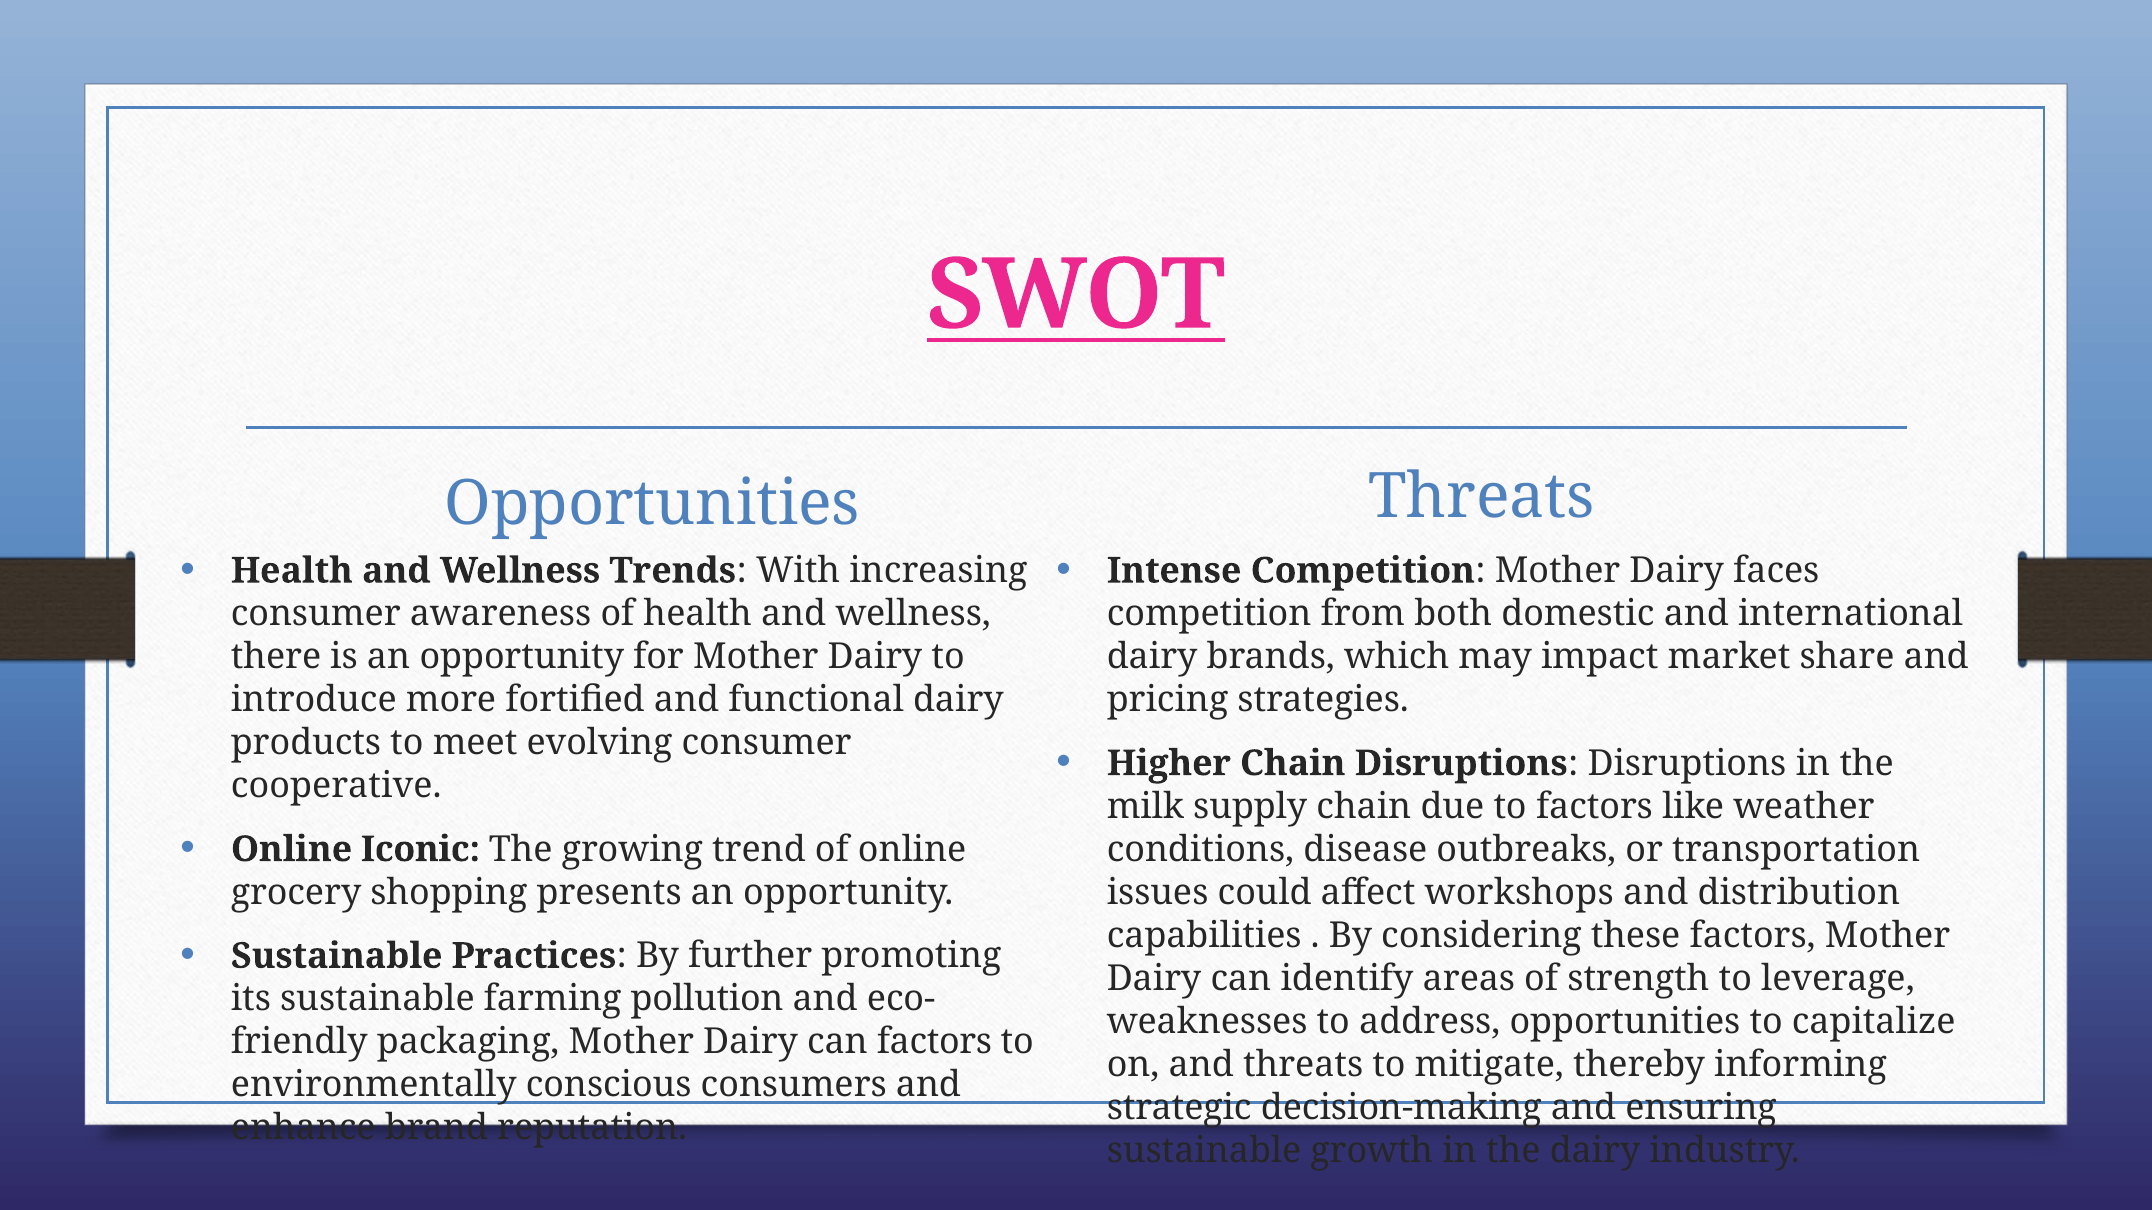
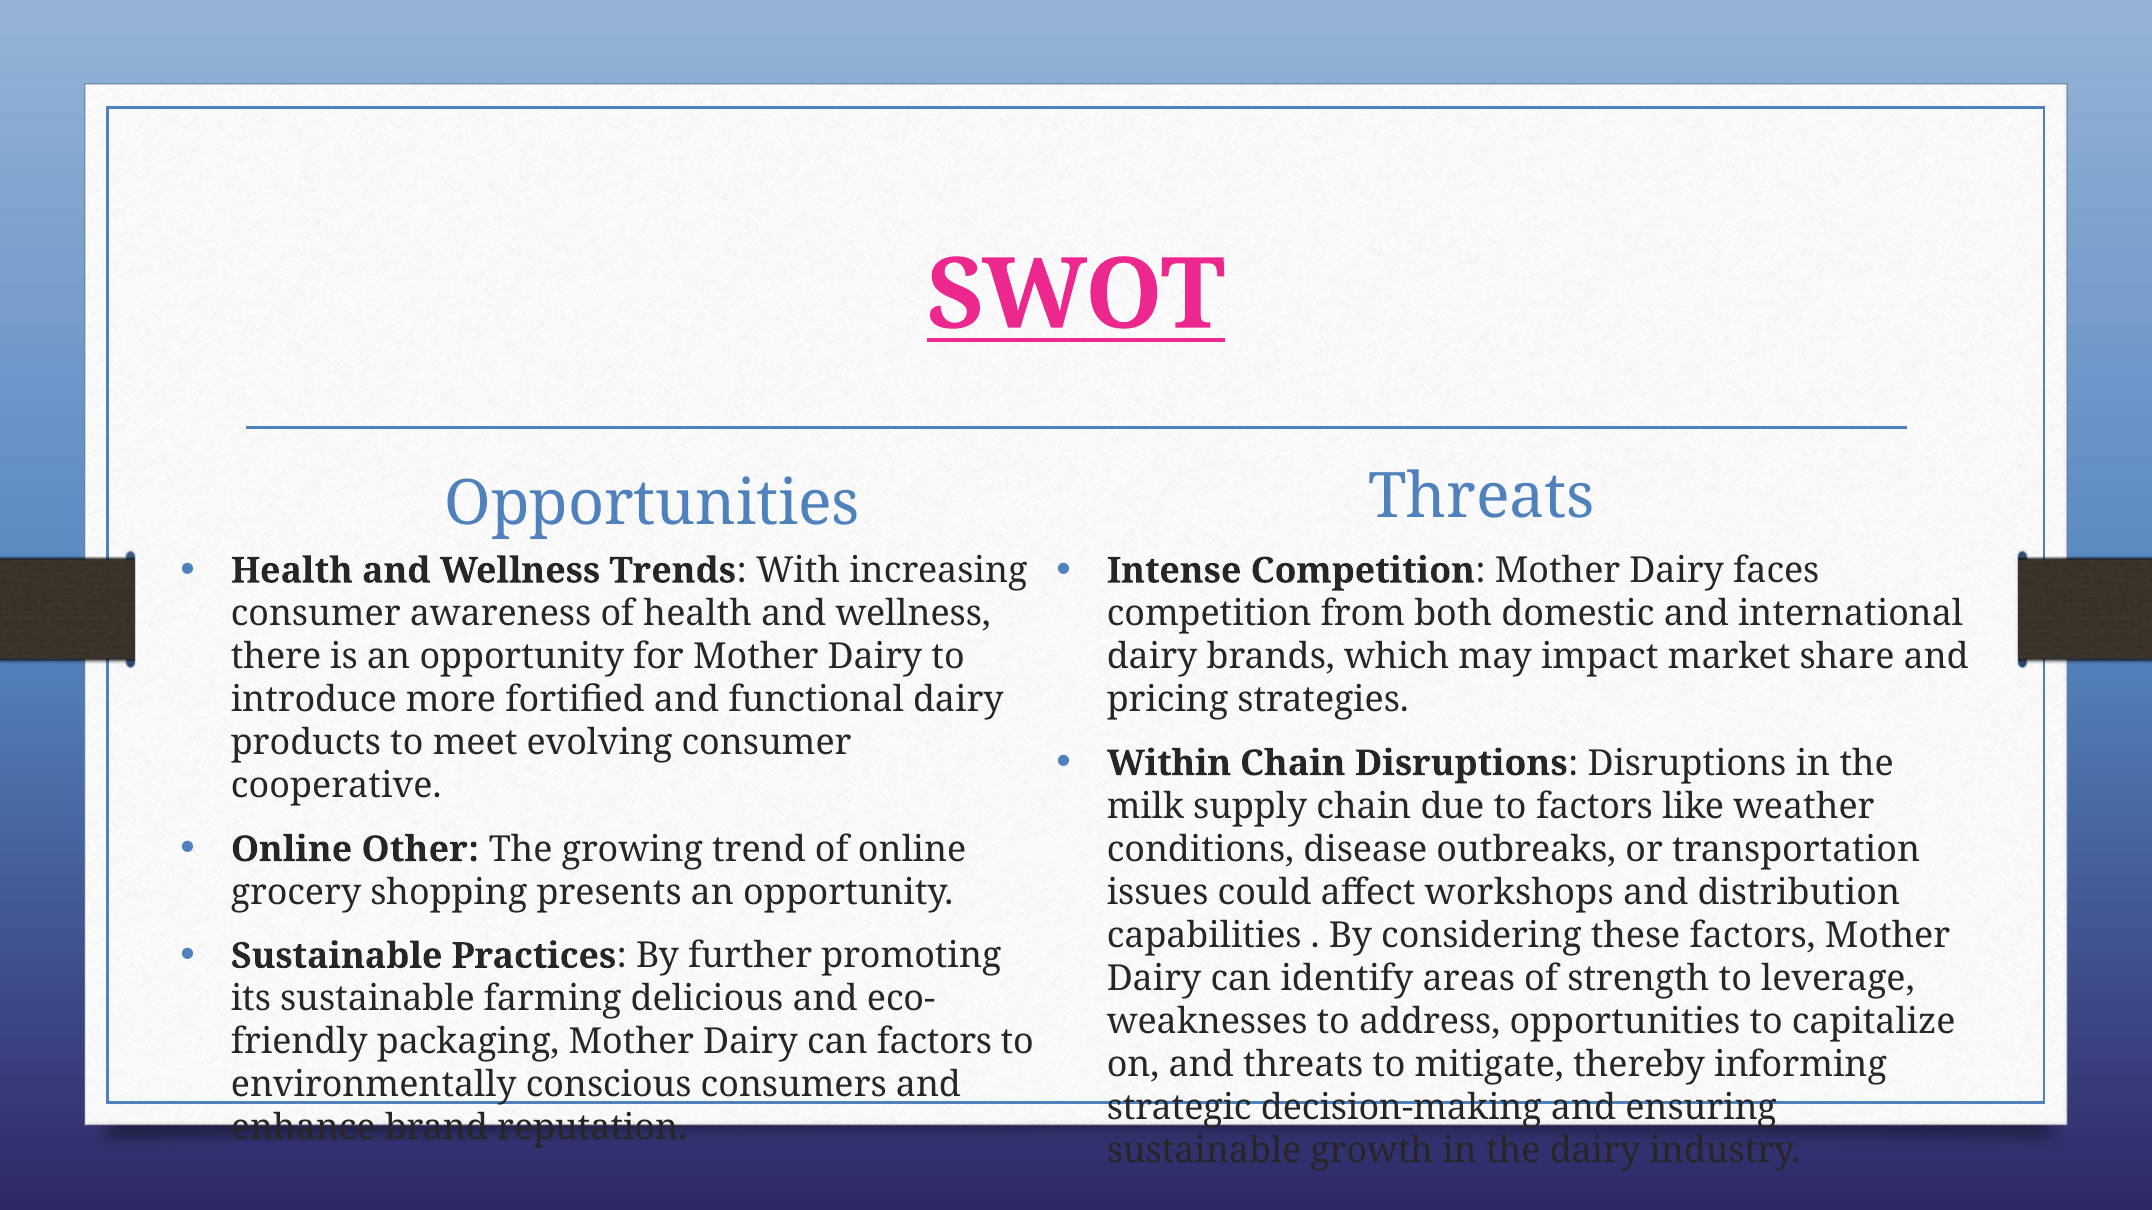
Higher: Higher -> Within (1169, 764)
Iconic: Iconic -> Other (420, 850)
pollution: pollution -> delicious (707, 999)
